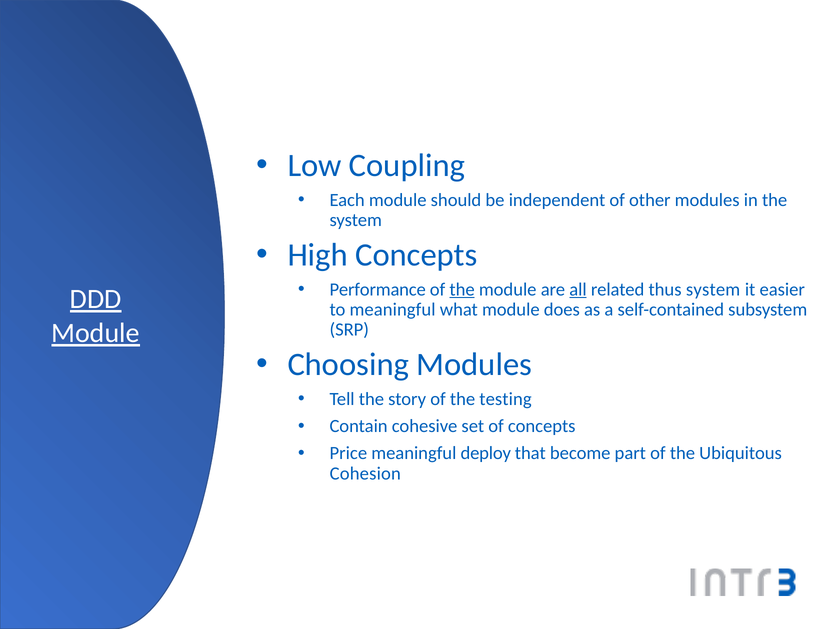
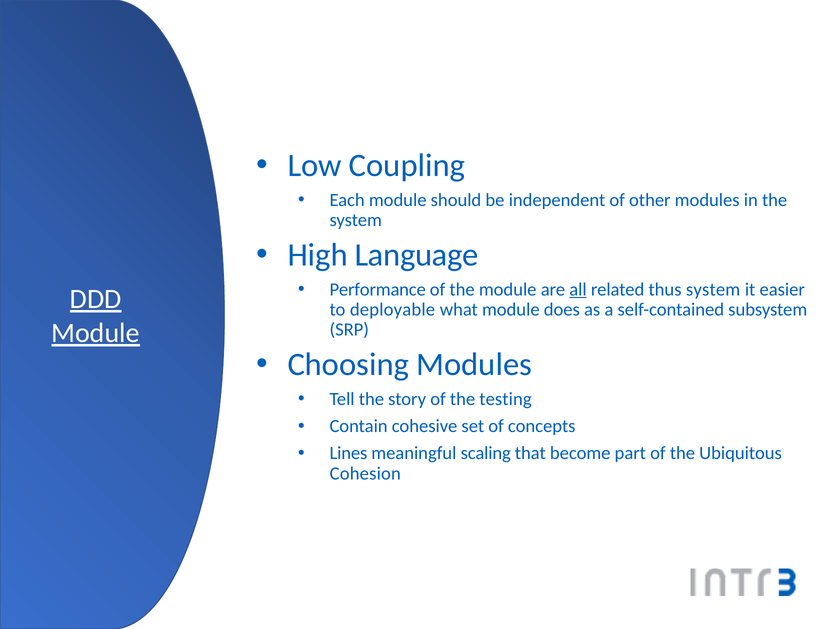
High Concepts: Concepts -> Language (416, 255)
the underline: present -> none (462, 290)
to meaningful: meaningful -> deployable (392, 310)
Price: Price -> Lines (348, 453)
deploy: deploy -> scaling (486, 453)
